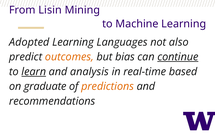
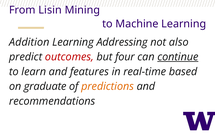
Adopted: Adopted -> Addition (29, 42)
Languages: Languages -> Addressing (122, 42)
outcomes colour: orange -> red (69, 57)
bias: bias -> four (125, 57)
learn underline: present -> none (34, 71)
analysis: analysis -> features (89, 71)
